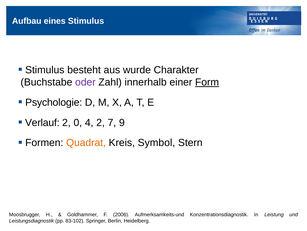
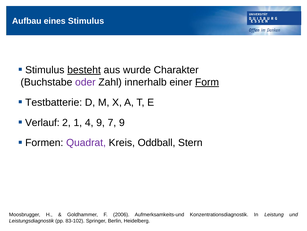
besteht underline: none -> present (84, 70)
Psychologie: Psychologie -> Testbatterie (54, 102)
0: 0 -> 1 (78, 122)
4 2: 2 -> 9 (101, 122)
Quadrat colour: orange -> purple (86, 142)
Symbol: Symbol -> Oddball (157, 142)
